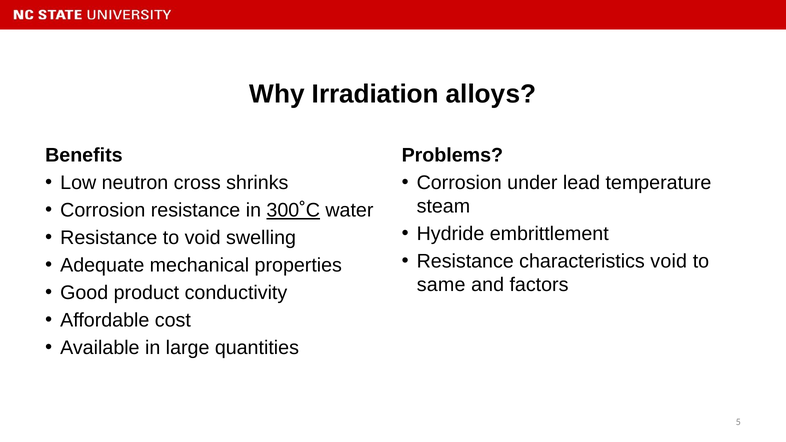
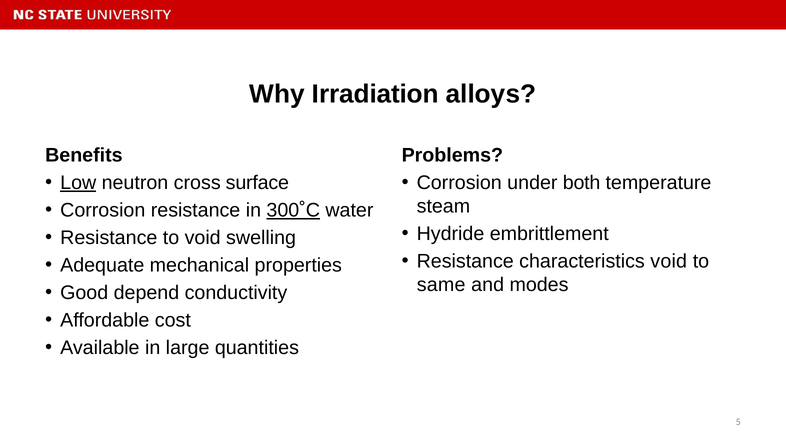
Low underline: none -> present (78, 183)
shrinks: shrinks -> surface (257, 183)
lead: lead -> both (582, 183)
factors: factors -> modes (539, 285)
product: product -> depend (146, 293)
